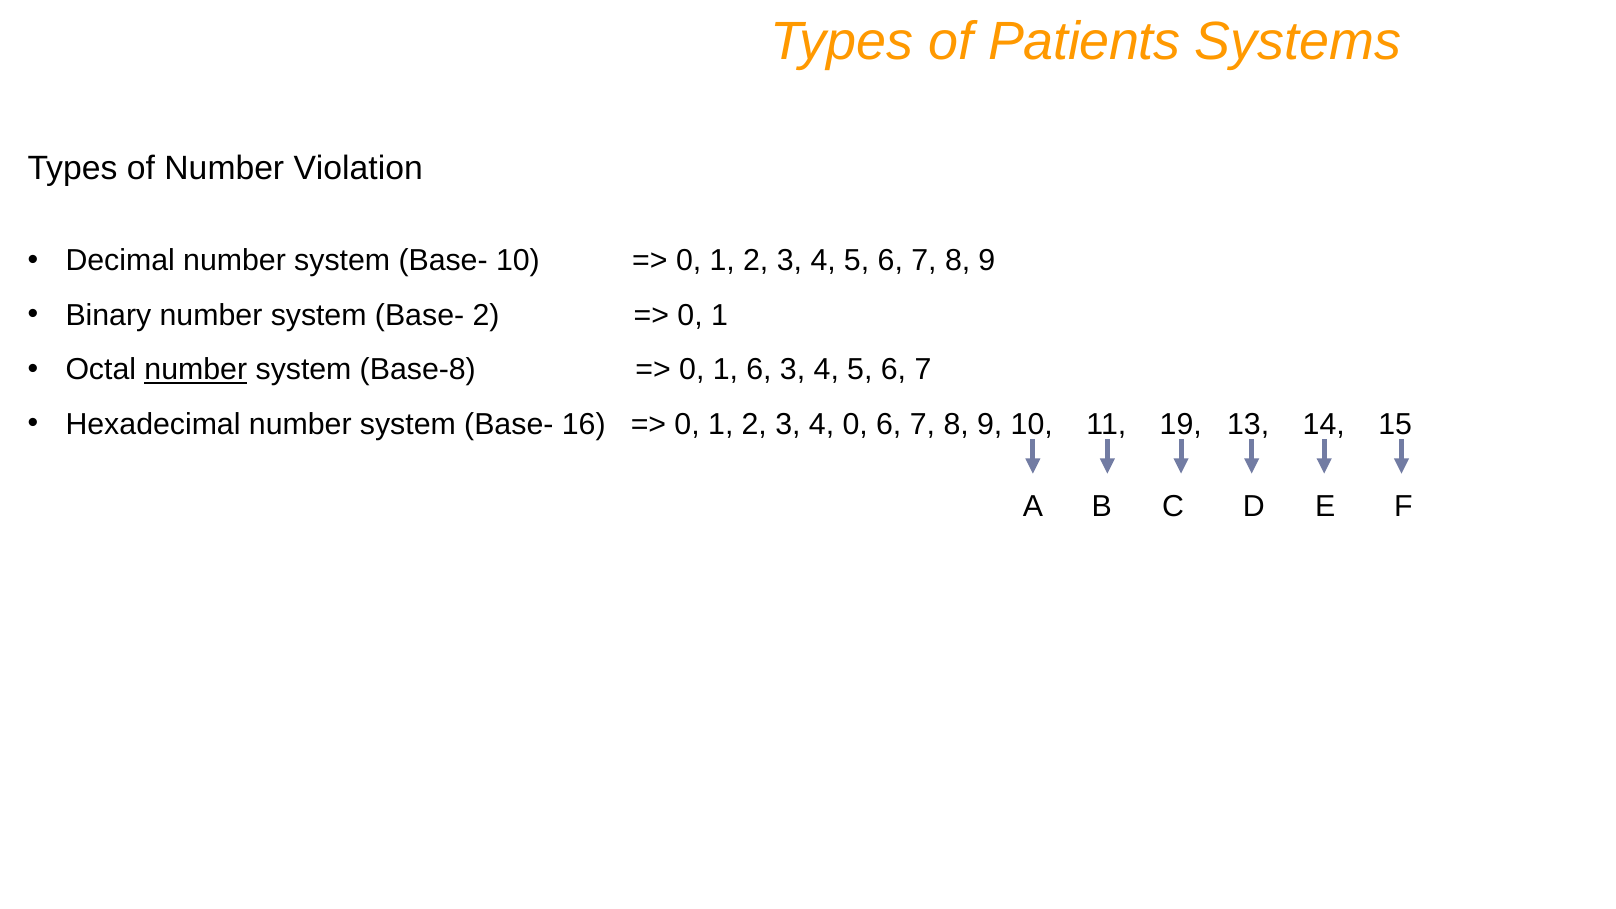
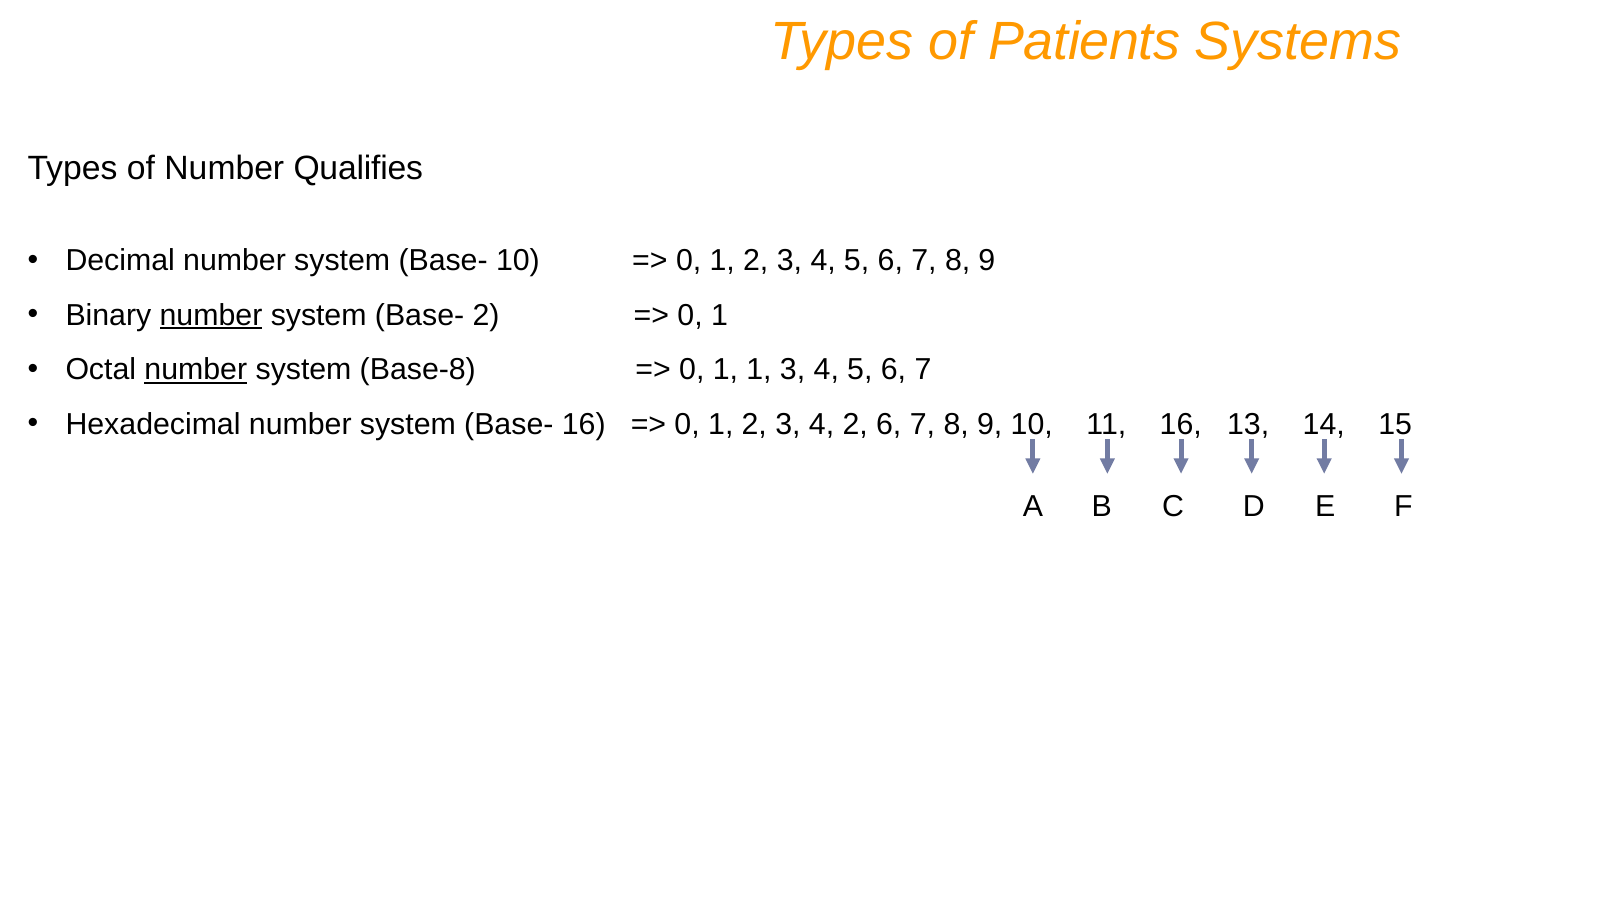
Violation: Violation -> Qualifies (358, 168)
number underline: none -> present (211, 315)
1 6: 6 -> 1 (759, 370)
4 0: 0 -> 2 (855, 424)
11 19: 19 -> 16 (1181, 424)
